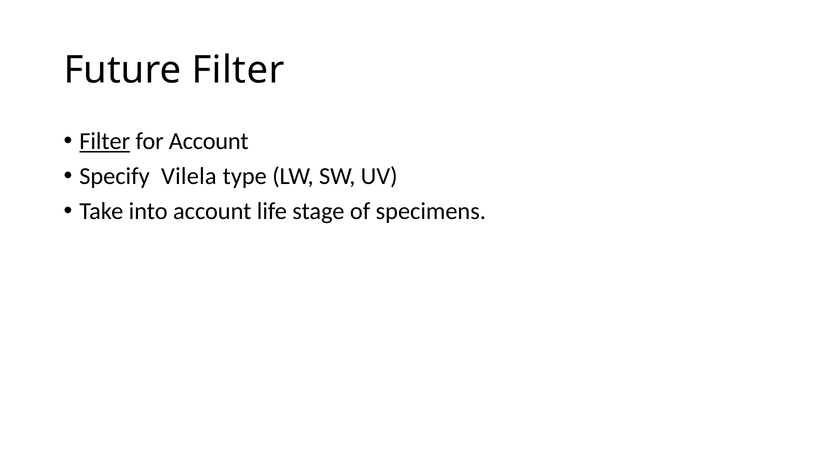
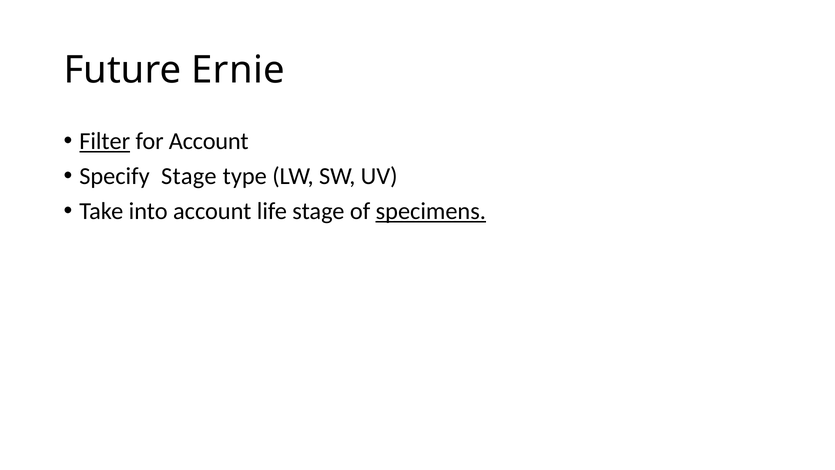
Future Filter: Filter -> Ernie (238, 70)
Specify Vilela: Vilela -> Stage (189, 176)
specimens underline: none -> present (431, 211)
